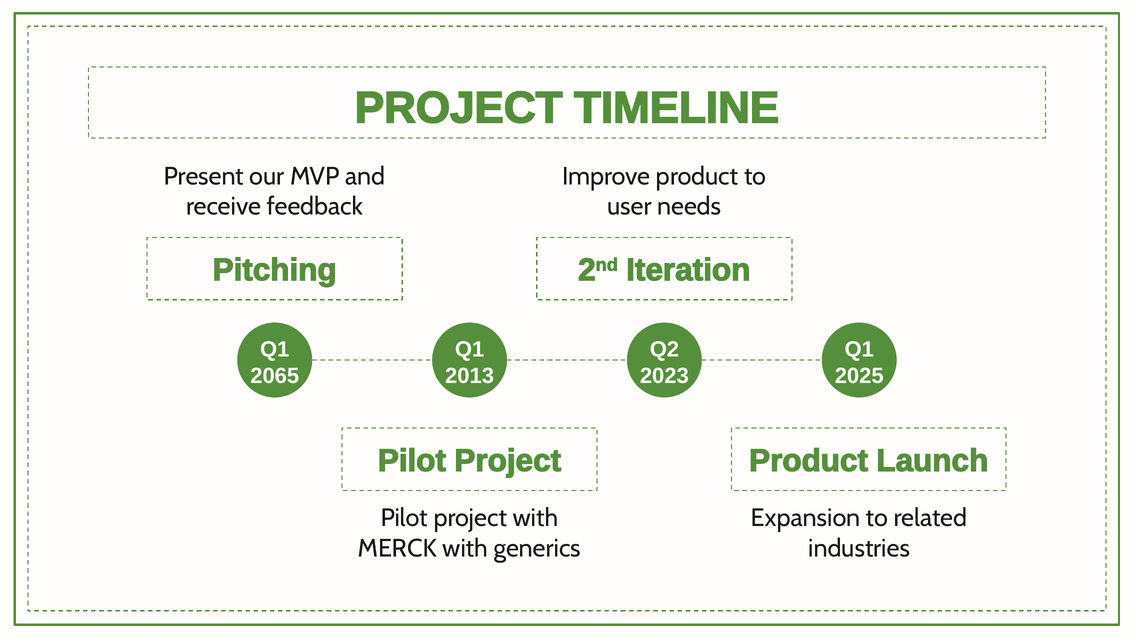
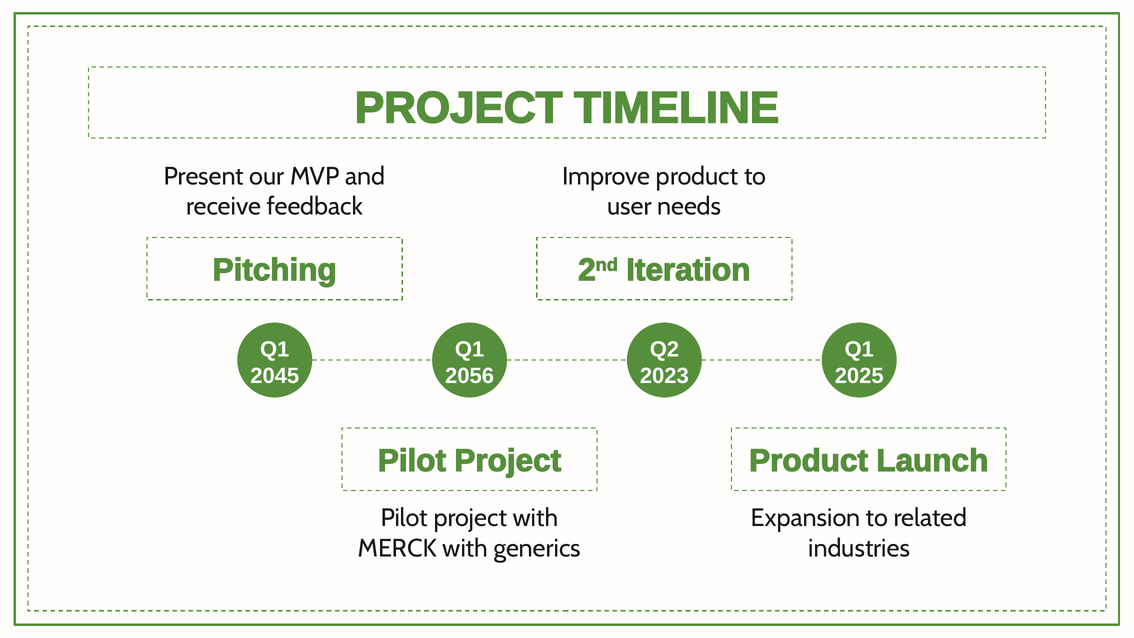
2065: 2065 -> 2045 (275, 376)
2013: 2013 -> 2056 (470, 376)
